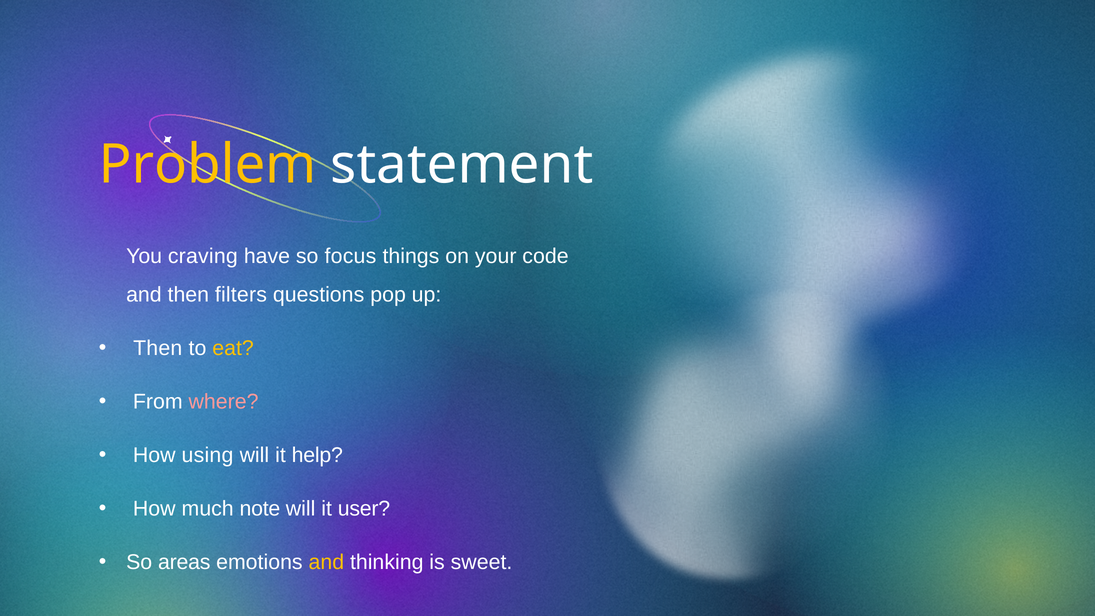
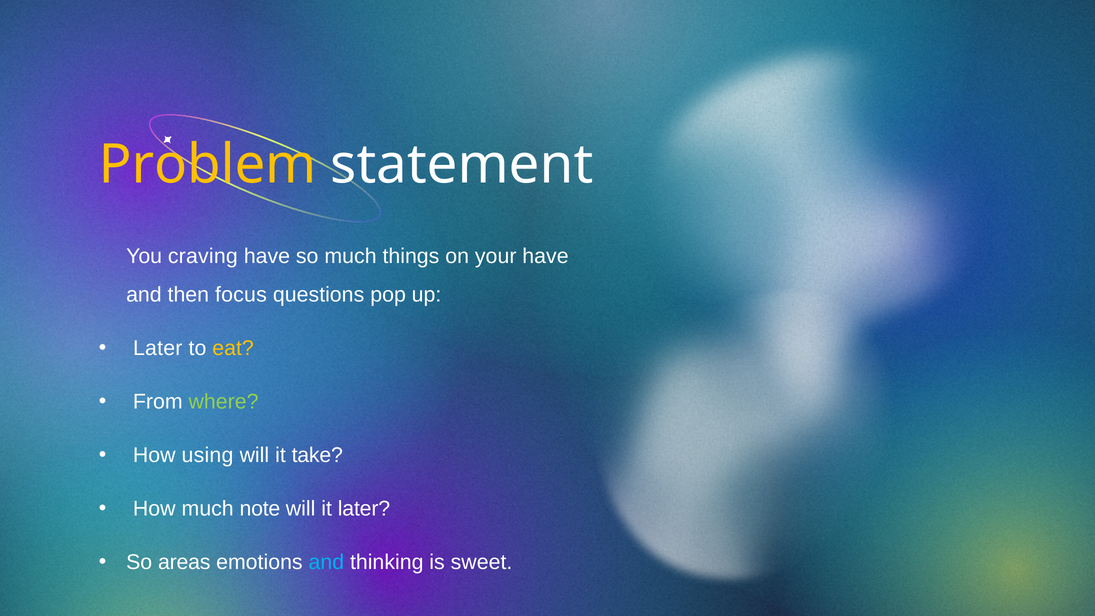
so focus: focus -> much (351, 256)
your code: code -> have (545, 256)
filters: filters -> focus (241, 295)
Then: Then -> Later (158, 348)
where colour: pink -> light green (224, 402)
help: help -> take (317, 455)
it user: user -> later (364, 509)
and colour: yellow -> light blue (326, 562)
